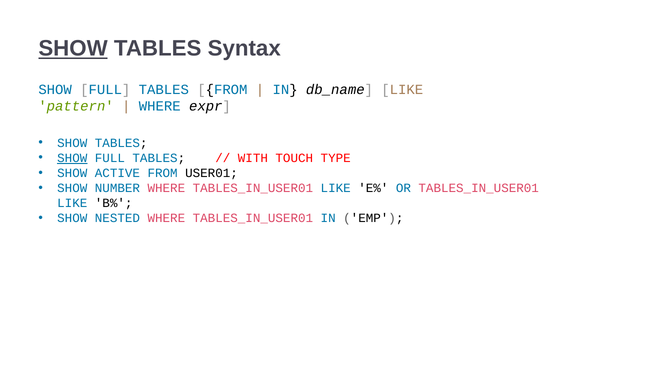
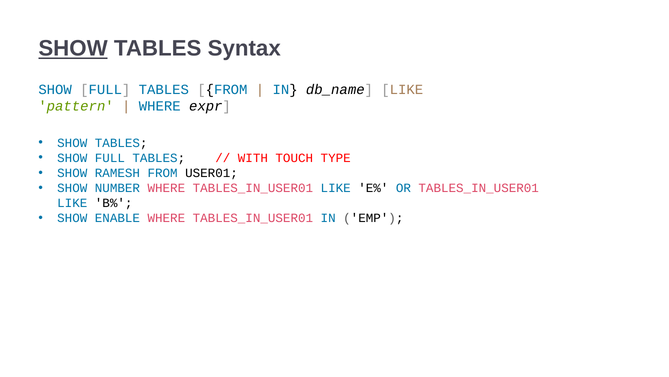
SHOW underline: present -> none (72, 158)
ACTIVE: ACTIVE -> RAMESH (117, 173)
NESTED: NESTED -> ENABLE (117, 218)
